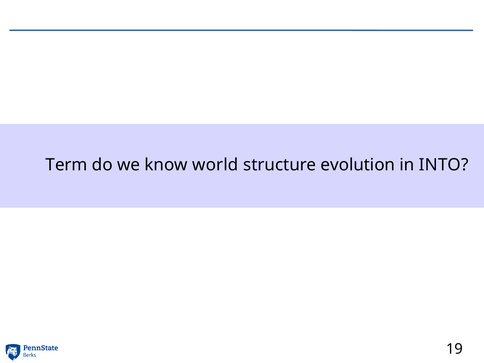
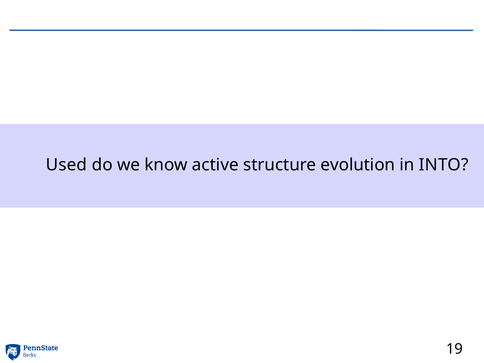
Term: Term -> Used (66, 165)
world: world -> active (215, 165)
